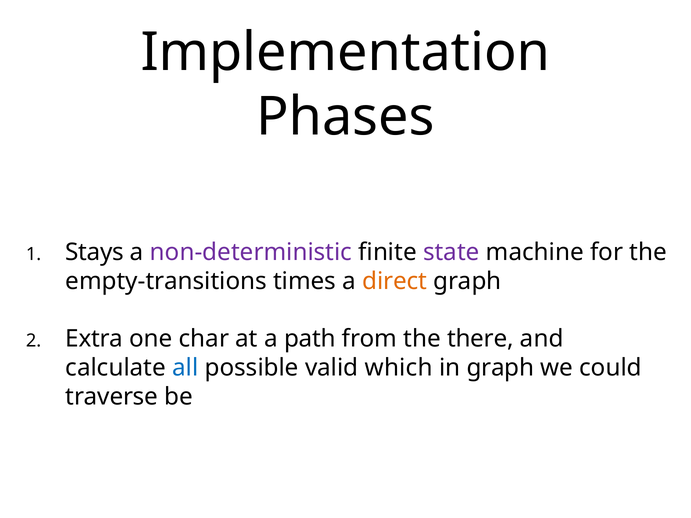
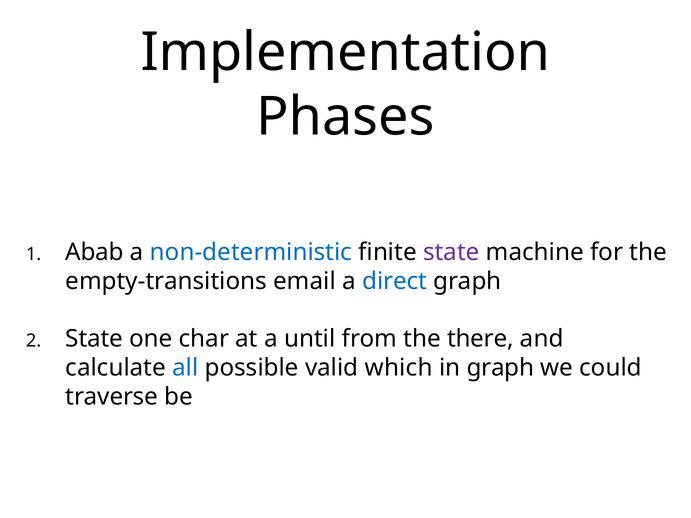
Stays: Stays -> Abab (95, 252)
non-deterministic colour: purple -> blue (251, 252)
times: times -> email (305, 281)
direct colour: orange -> blue (395, 281)
Extra: Extra -> State (94, 339)
path: path -> until (310, 339)
